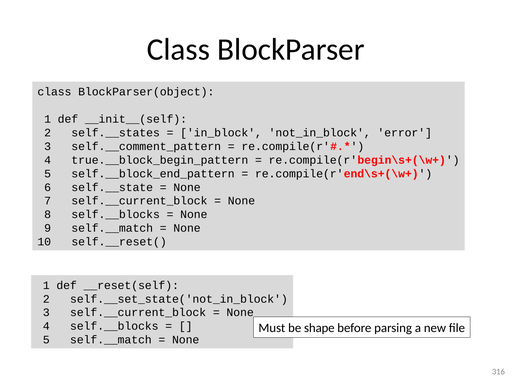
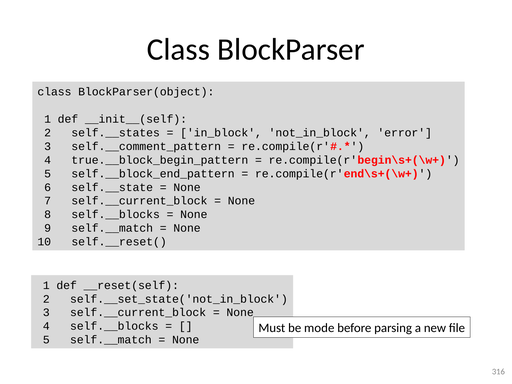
shape: shape -> mode (319, 328)
